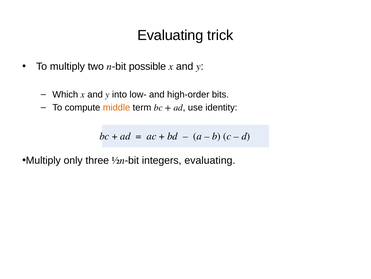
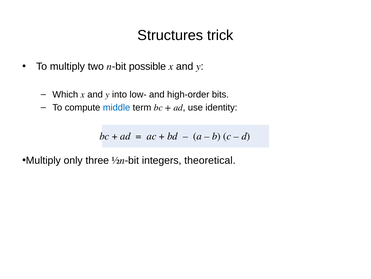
Evaluating: Evaluating -> Structures (170, 35)
middle colour: orange -> blue (117, 107)
integers evaluating: evaluating -> theoretical (210, 160)
